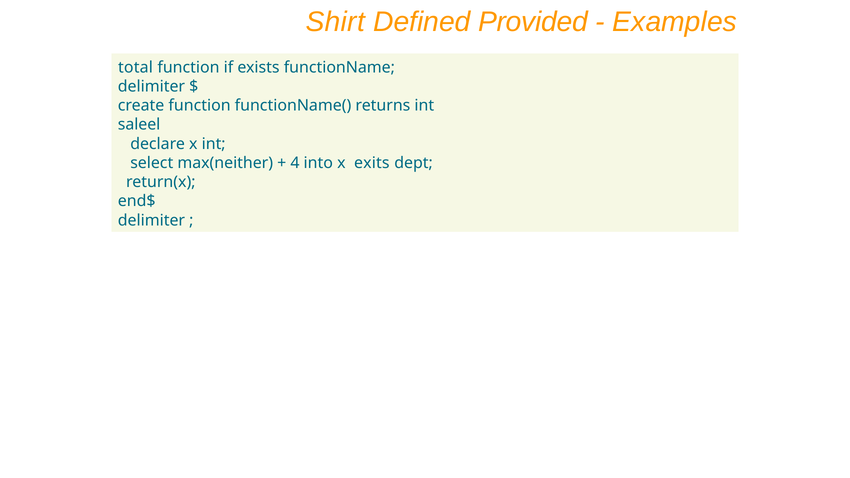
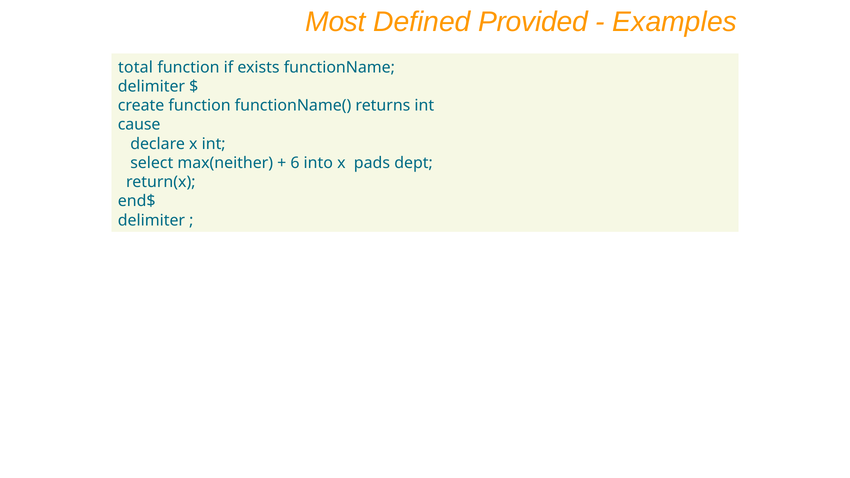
Shirt: Shirt -> Most (335, 22)
saleel: saleel -> cause (139, 125)
4: 4 -> 6 (295, 163)
exits: exits -> pads (372, 163)
